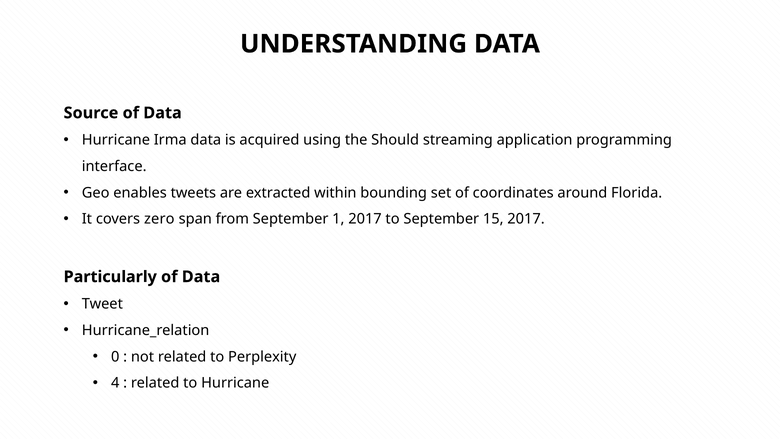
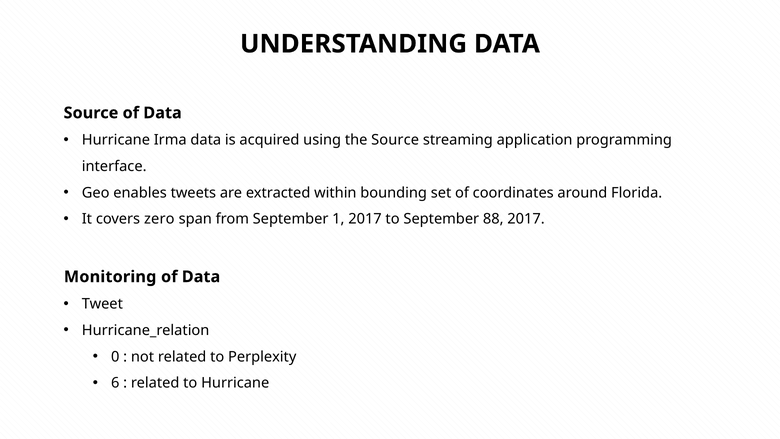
the Should: Should -> Source (395, 140)
15: 15 -> 88 (493, 219)
Particularly: Particularly -> Monitoring (110, 277)
4: 4 -> 6 (115, 383)
